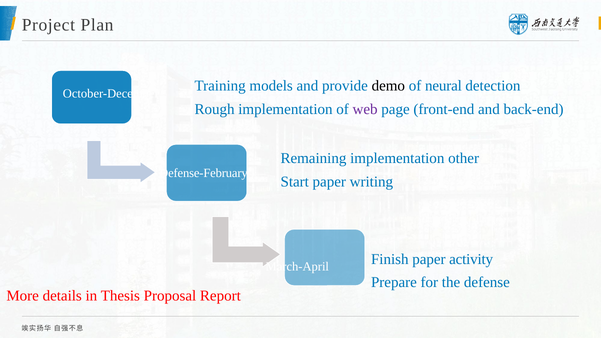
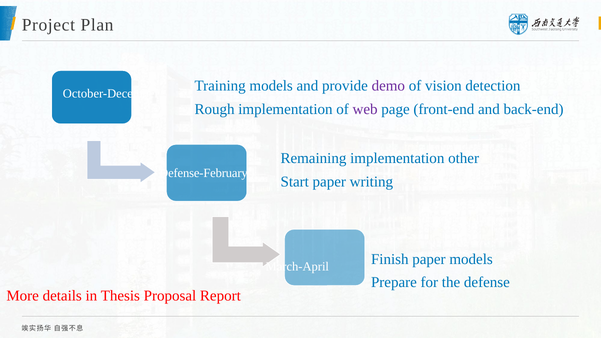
demo colour: black -> purple (388, 86)
neural: neural -> vision (443, 86)
paper activity: activity -> models (471, 259)
